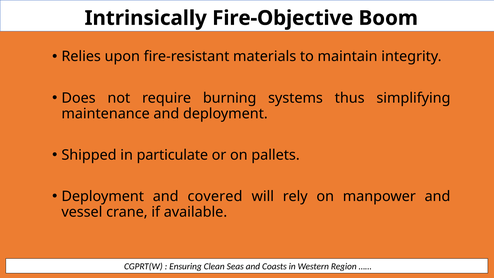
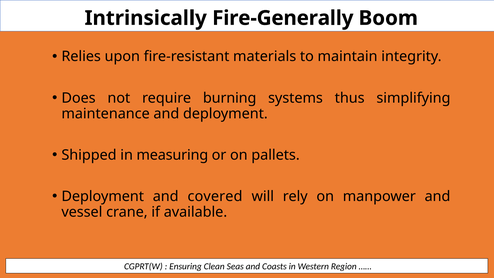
Fire-Objective: Fire-Objective -> Fire-Generally (283, 18)
particulate: particulate -> measuring (172, 155)
